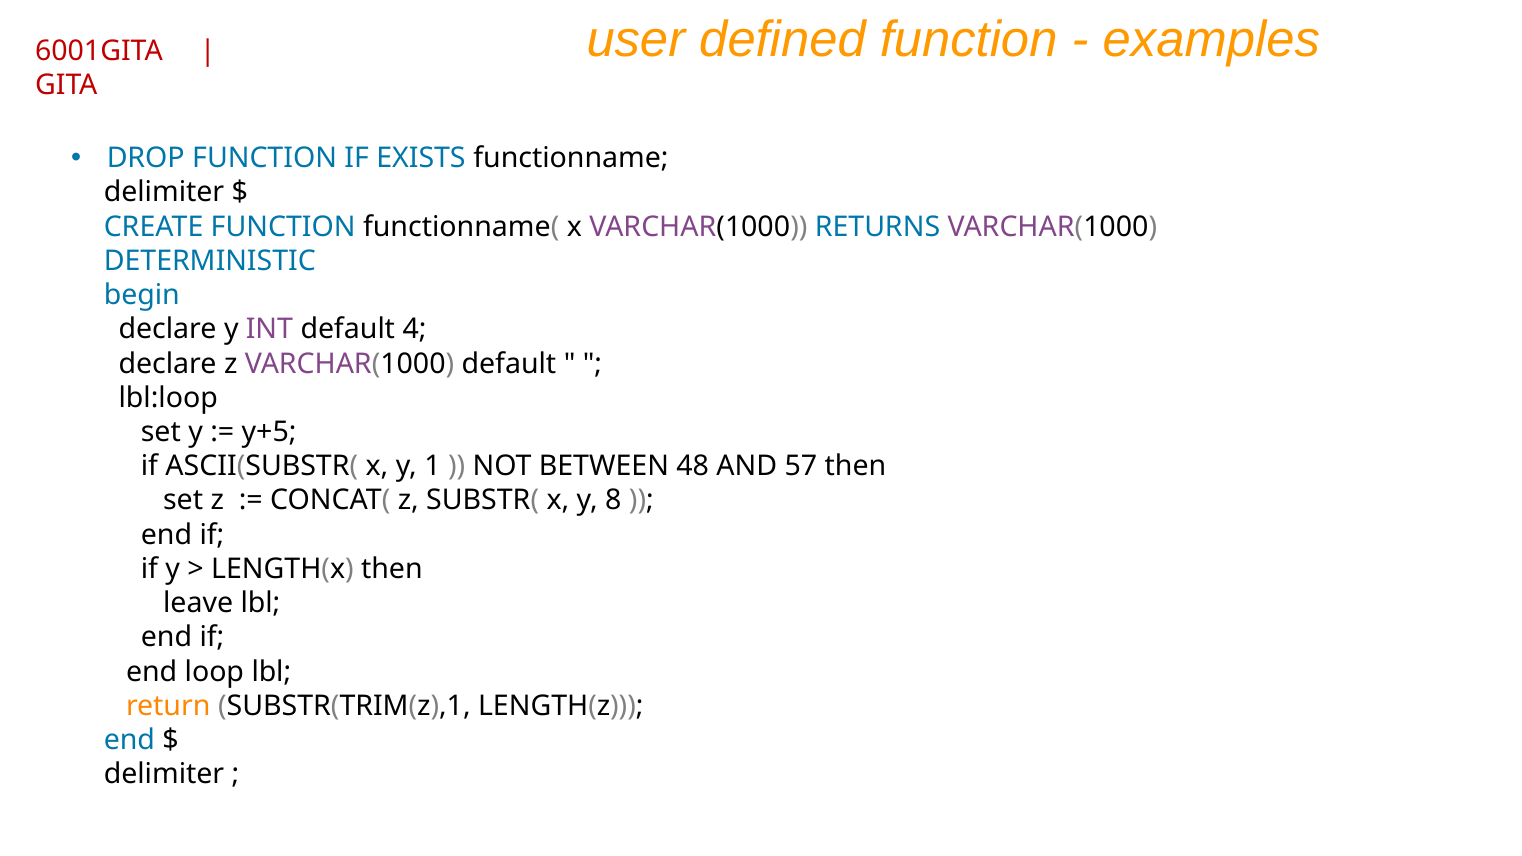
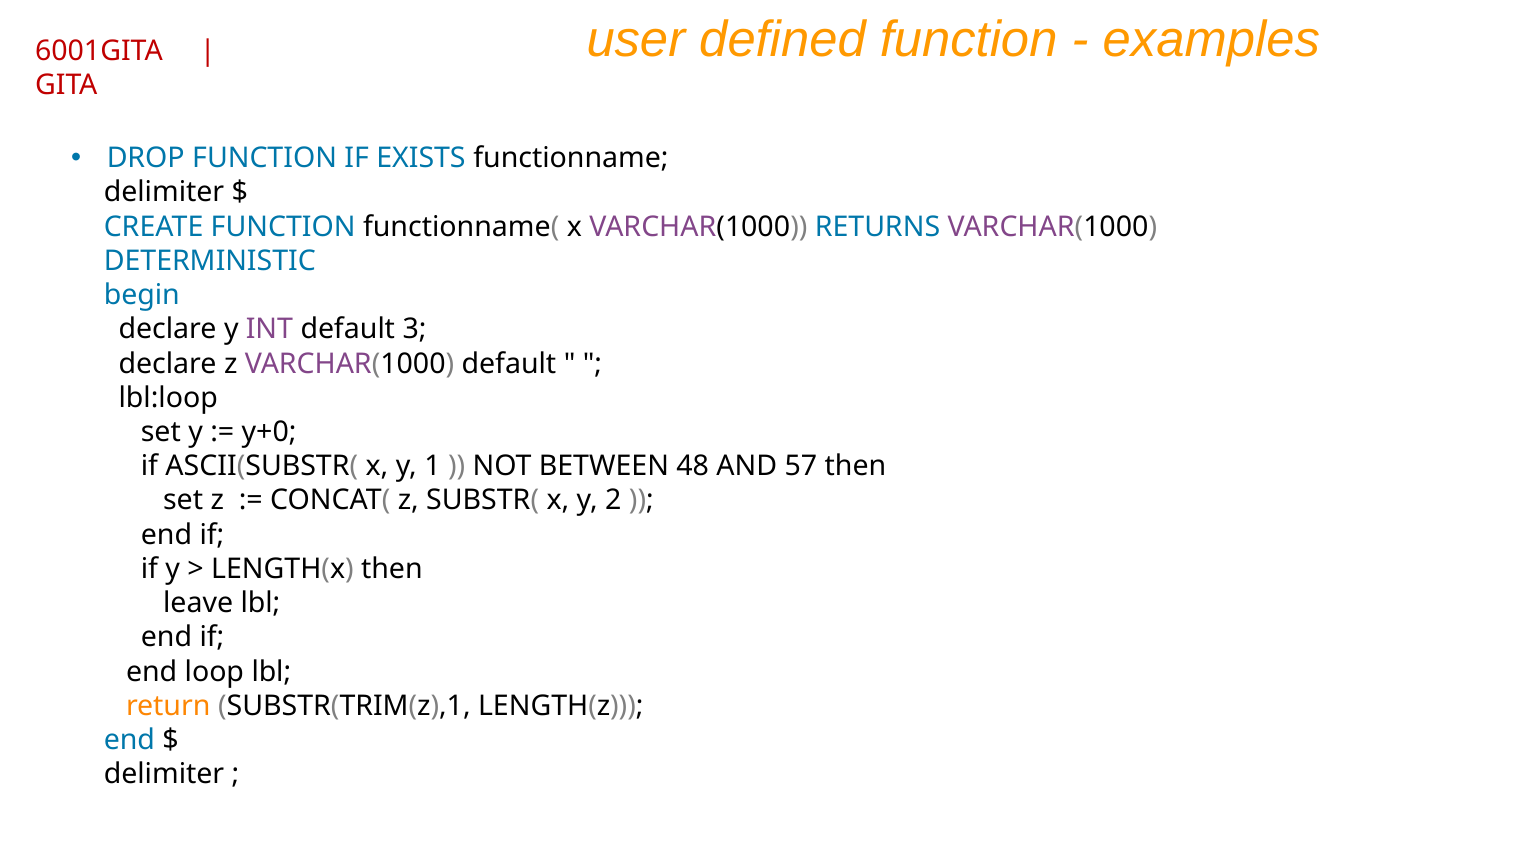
4: 4 -> 3 (415, 329)
y+5: y+5 -> y+0 (269, 432)
8: 8 -> 2 (613, 501)
